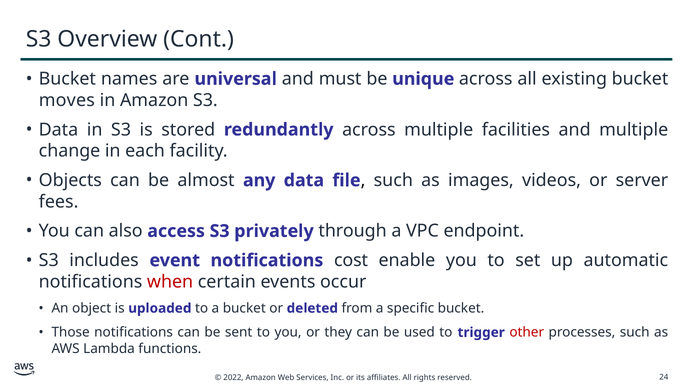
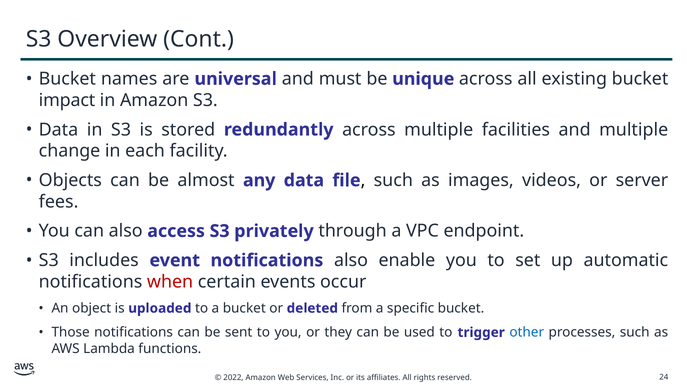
moves: moves -> impact (67, 100)
notifications cost: cost -> also (351, 261)
other colour: red -> blue (527, 333)
